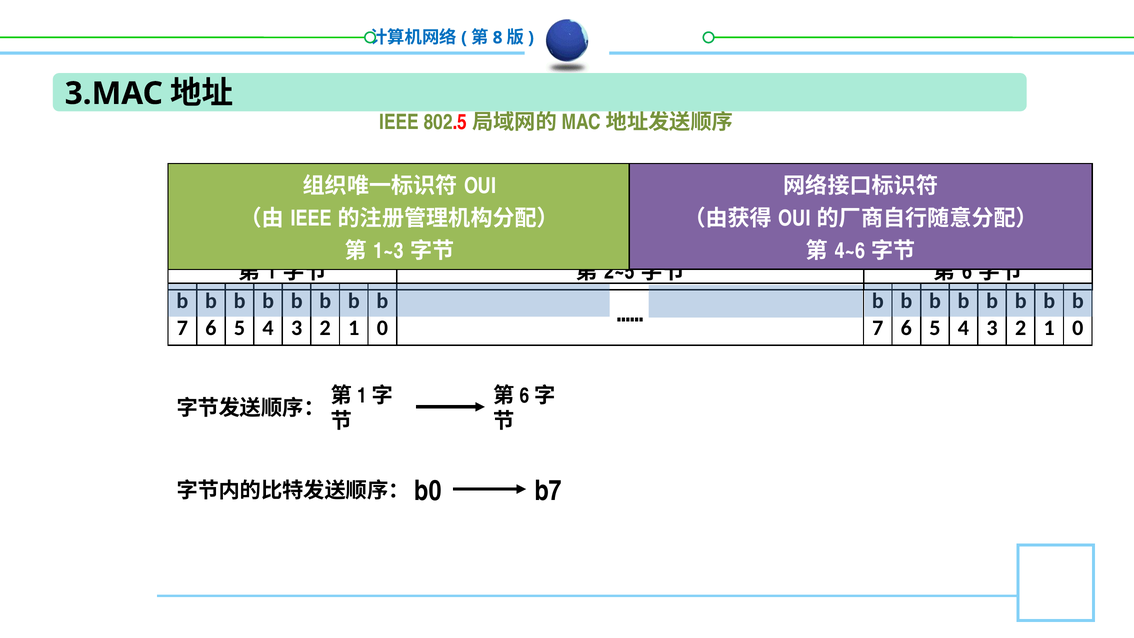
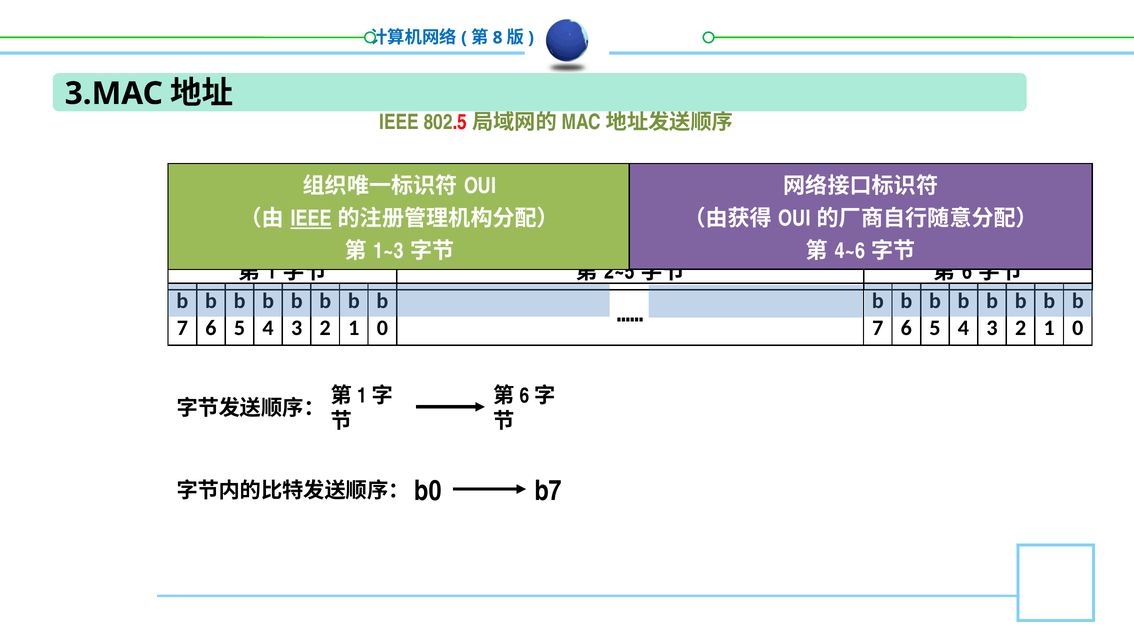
IEEE underline: none -> present (311, 219)
